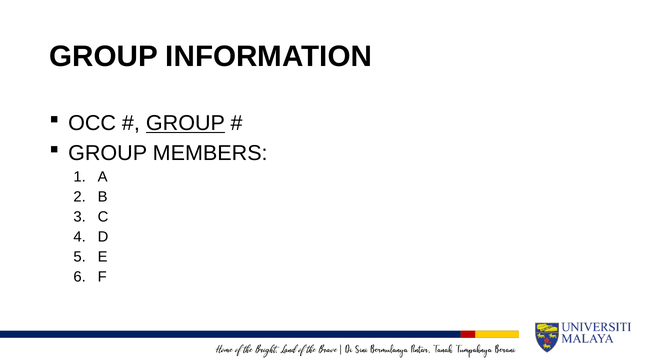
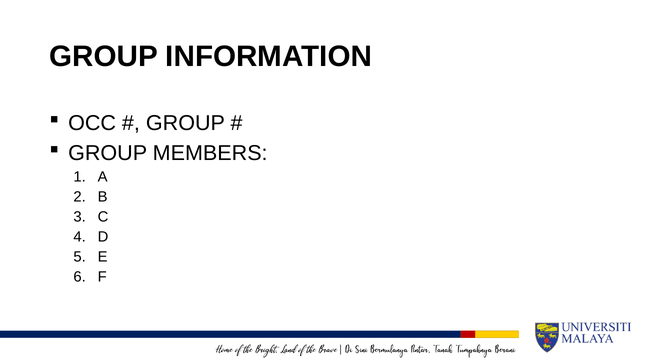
GROUP underline: present -> none (185, 123)
